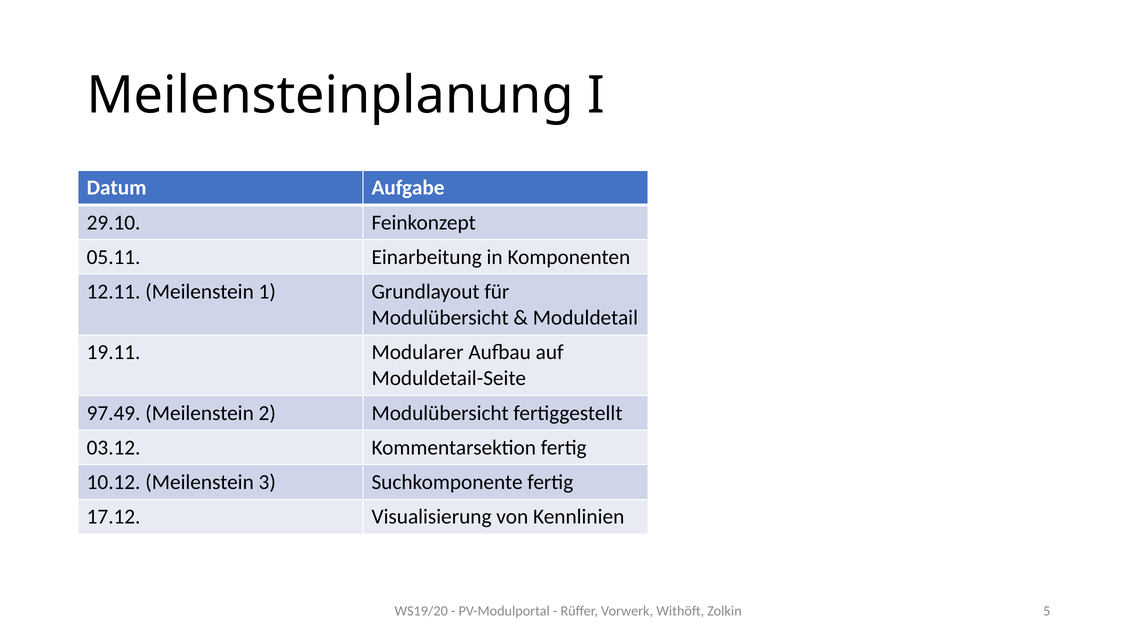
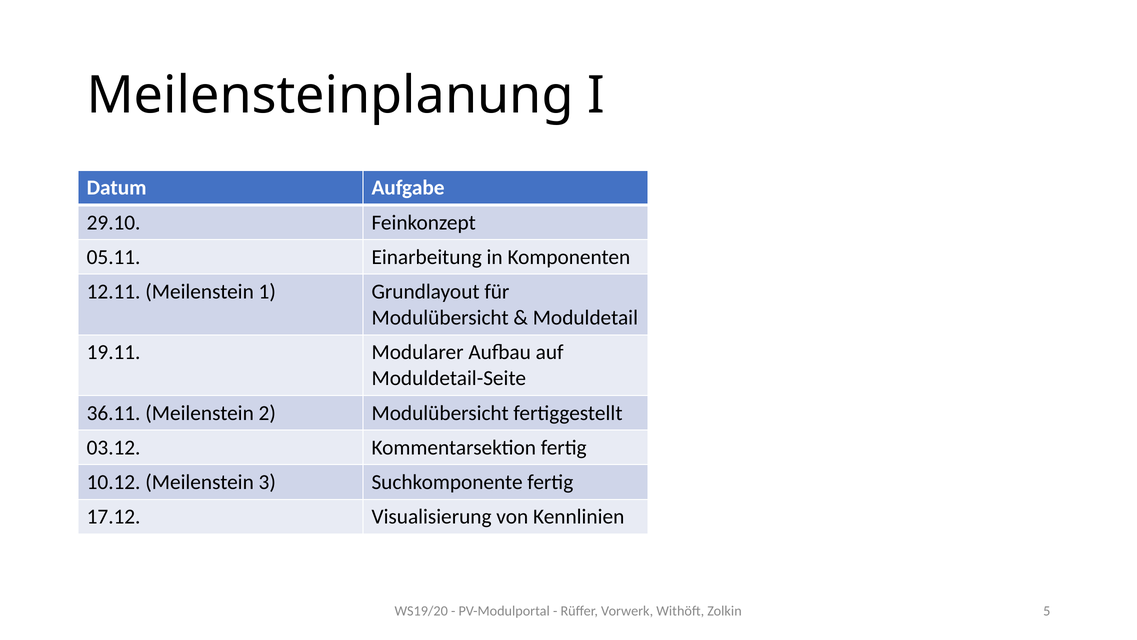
97.49: 97.49 -> 36.11 (114, 413)
